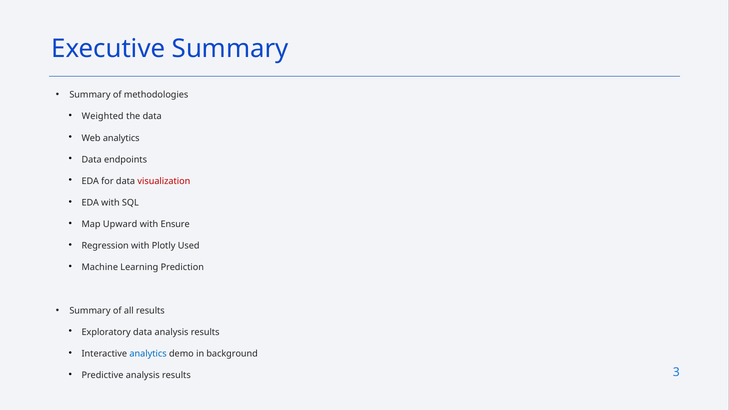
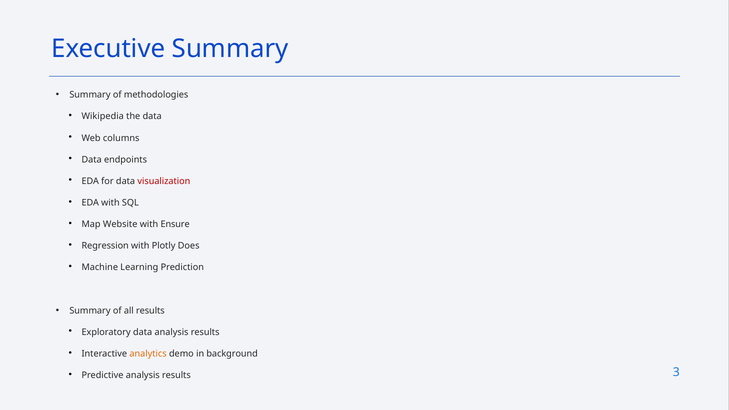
Weighted: Weighted -> Wikipedia (103, 116)
Web analytics: analytics -> columns (121, 138)
Upward: Upward -> Website (120, 224)
Used: Used -> Does (189, 246)
analytics colour: blue -> orange (148, 354)
